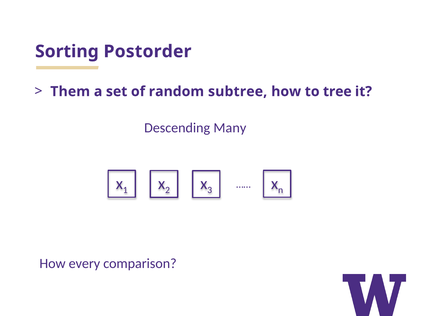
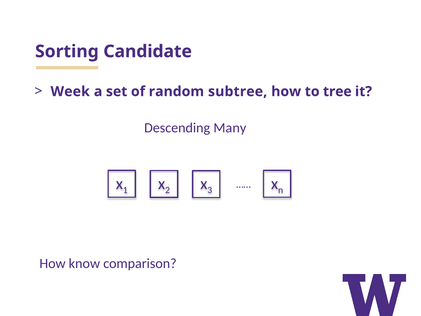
Postorder: Postorder -> Candidate (148, 51)
Them: Them -> Week (70, 91)
every: every -> know (84, 263)
